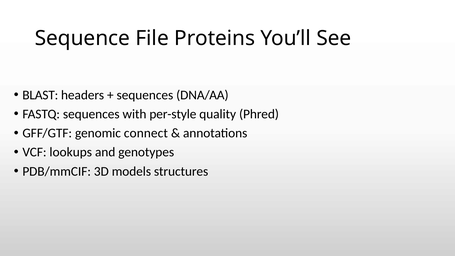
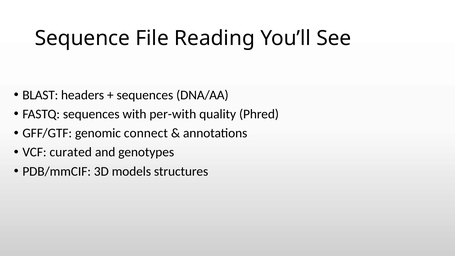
Proteins: Proteins -> Reading (215, 38)
per-style: per-style -> per-with (173, 114)
lookups: lookups -> curated (71, 152)
